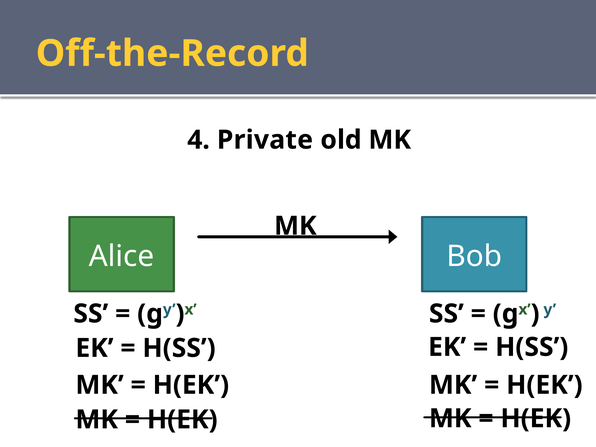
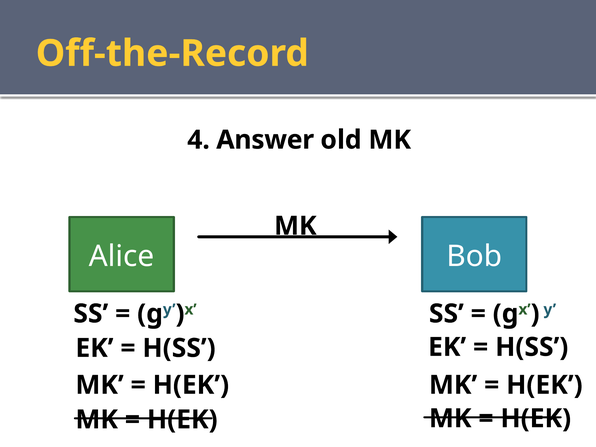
Private: Private -> Answer (265, 140)
